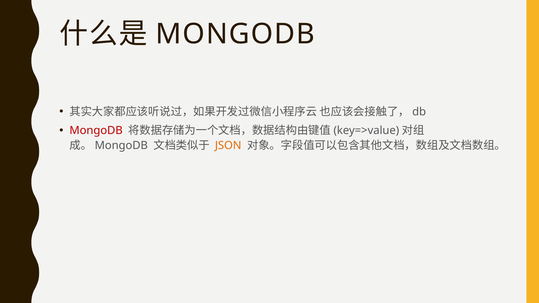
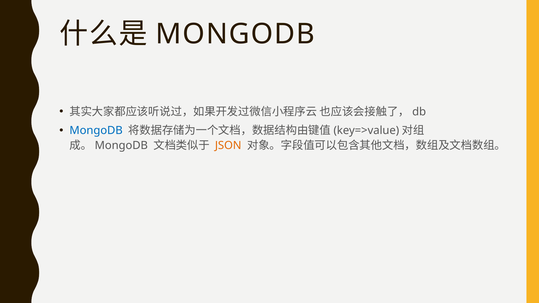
MongoDB colour: red -> blue (96, 131)
